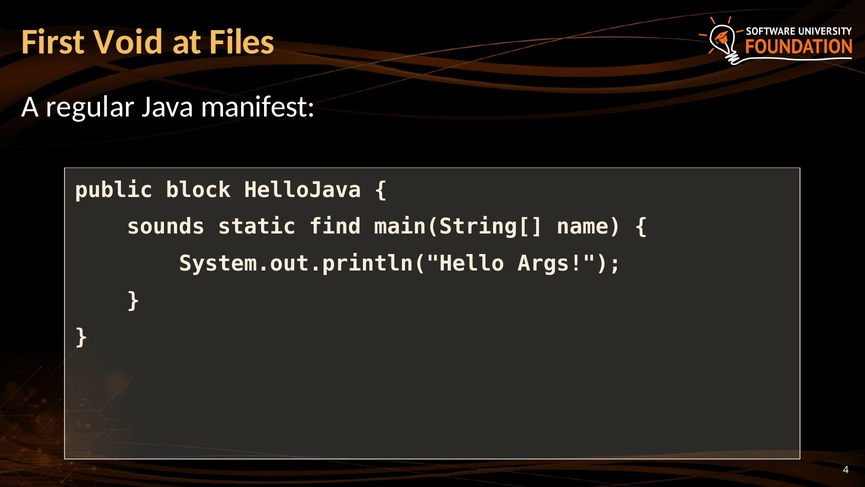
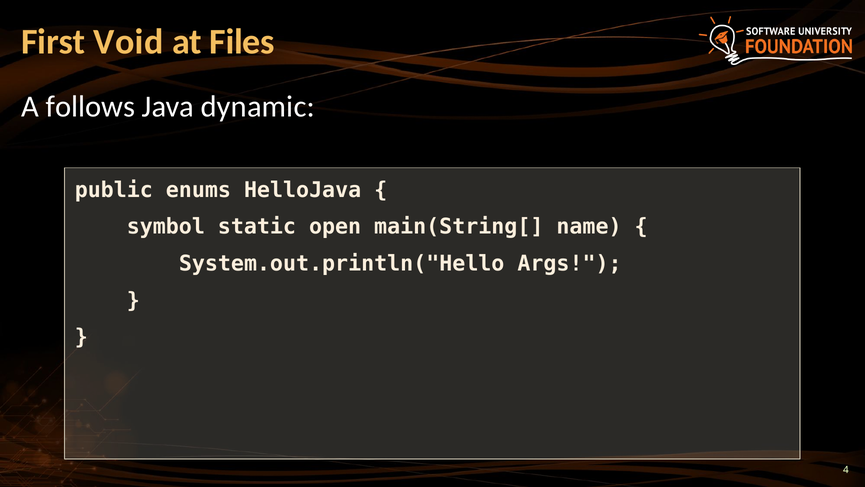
regular: regular -> follows (90, 107)
manifest: manifest -> dynamic (258, 107)
block: block -> enums (198, 190)
sounds: sounds -> symbol (166, 227)
find: find -> open (335, 227)
